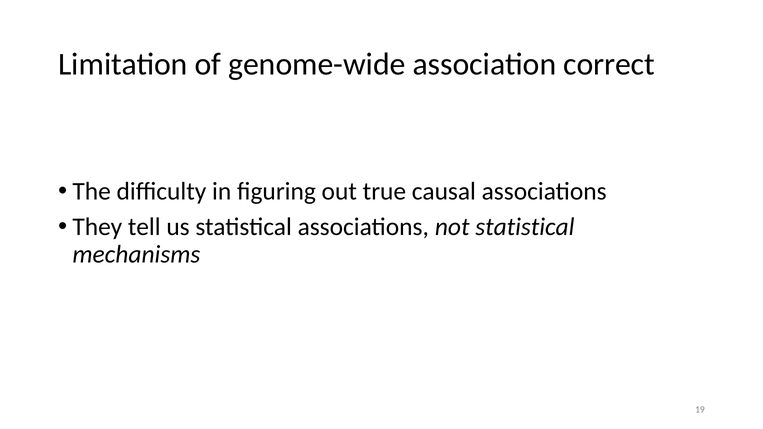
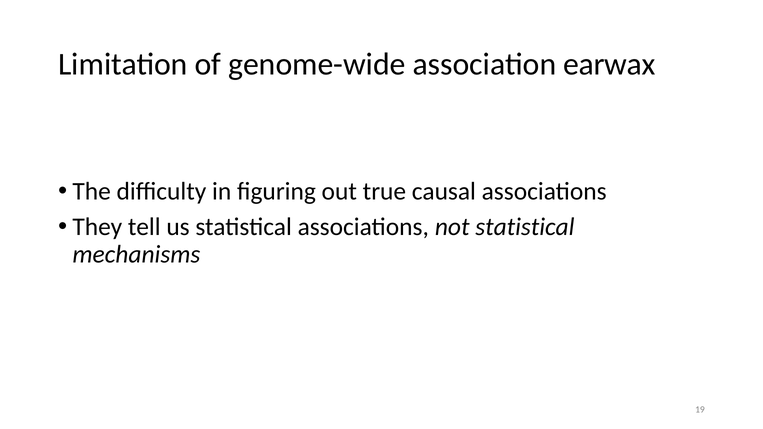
correct: correct -> earwax (609, 64)
